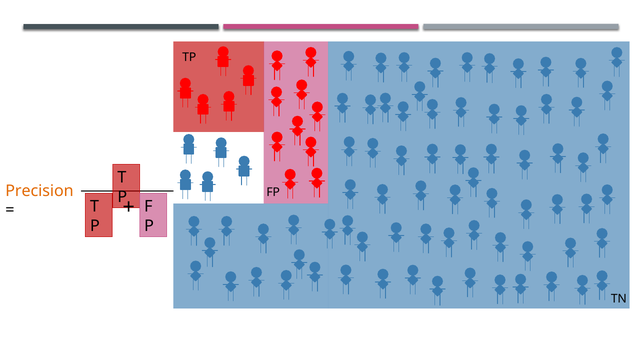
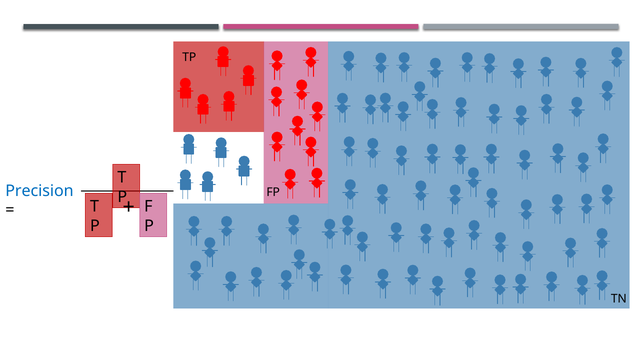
Precision colour: orange -> blue (39, 191)
